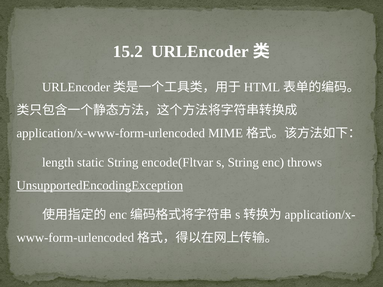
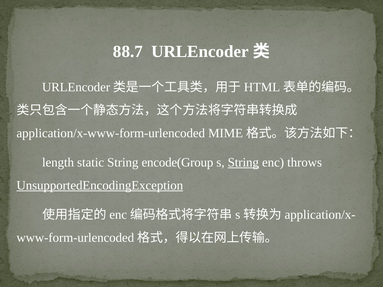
15.2: 15.2 -> 88.7 (128, 52)
encode(Fltvar: encode(Fltvar -> encode(Group (177, 163)
String underline: none -> present (243, 163)
